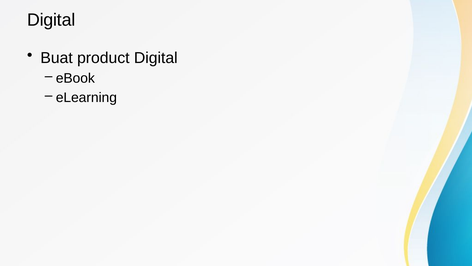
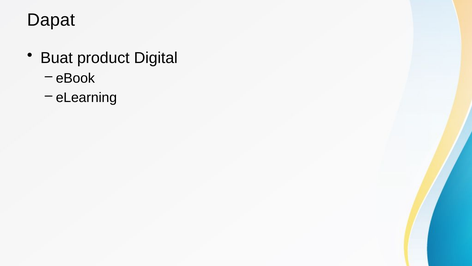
Digital: Digital -> Dapat (51, 20)
